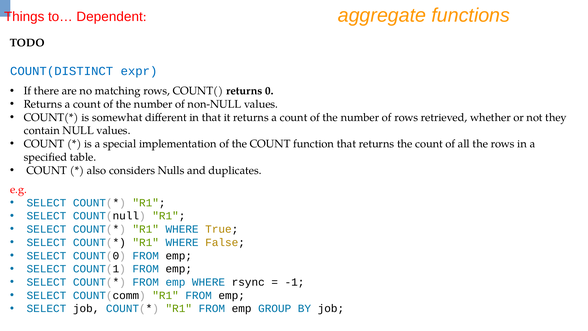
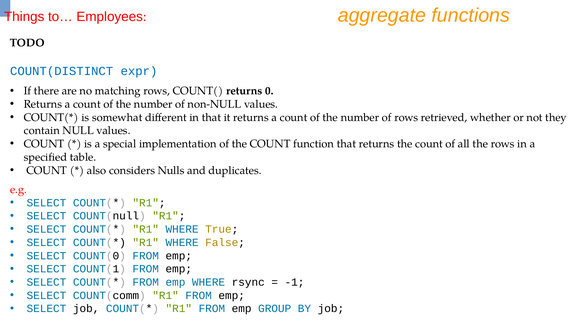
Dependent: Dependent -> Employees (110, 17)
